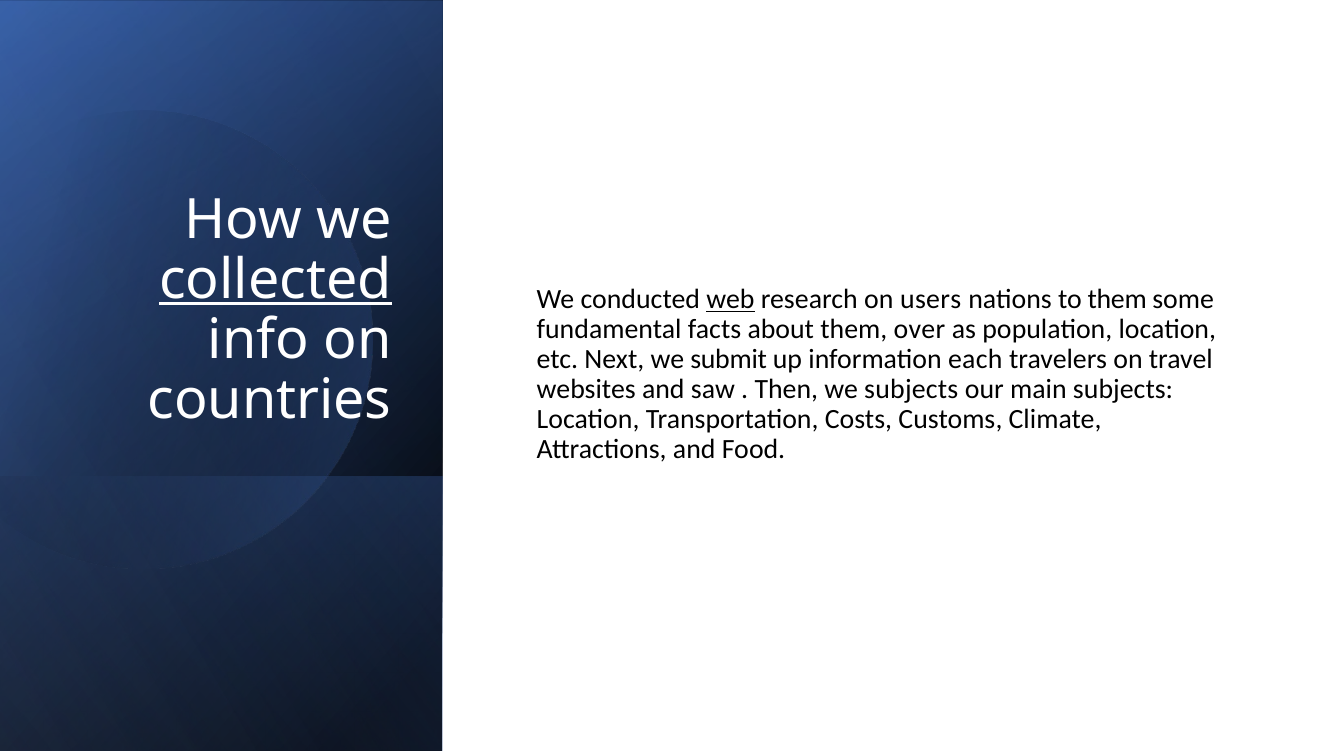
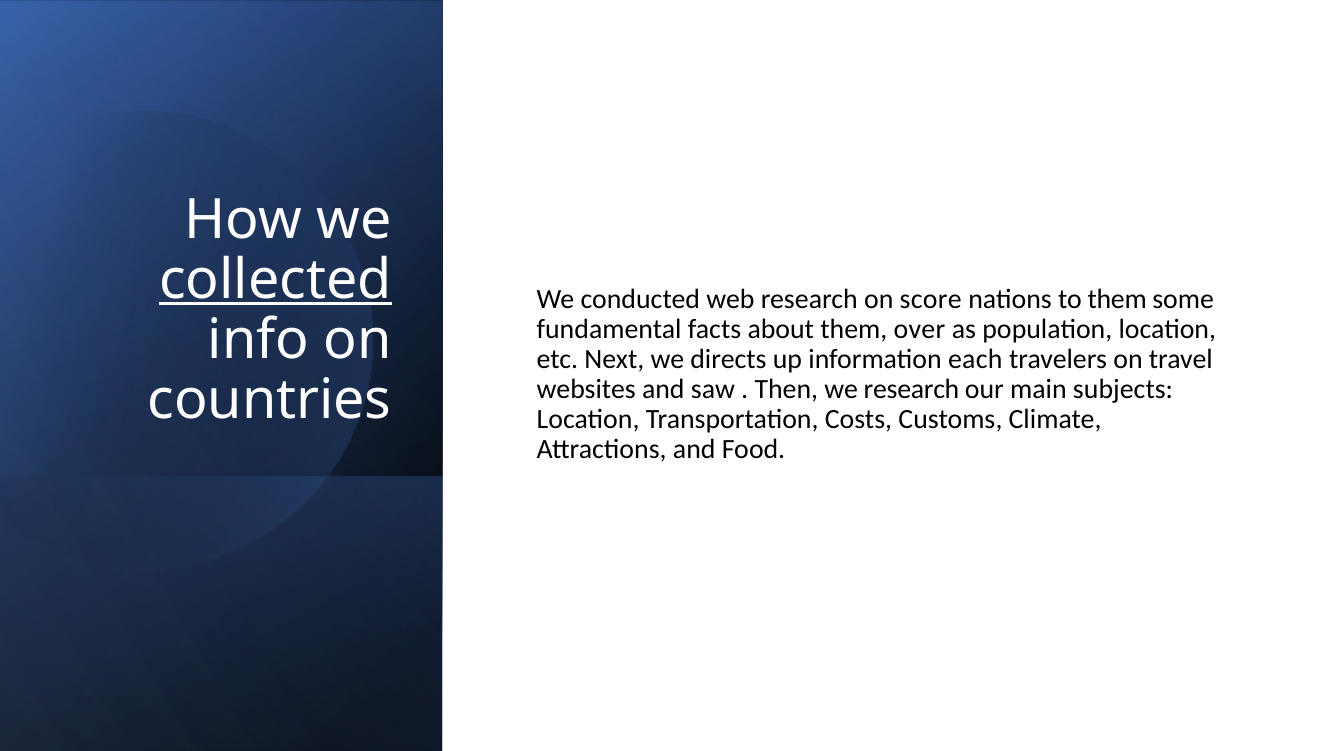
web underline: present -> none (730, 299)
users: users -> score (931, 299)
submit: submit -> directs (728, 360)
we subjects: subjects -> research (912, 390)
